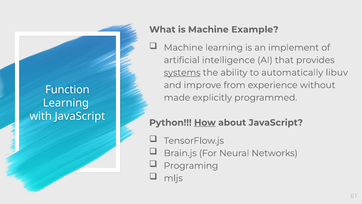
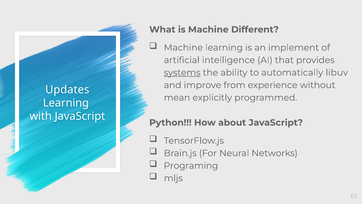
Example: Example -> Different (255, 29)
Function: Function -> Updates (67, 89)
made: made -> mean (177, 97)
How underline: present -> none (205, 122)
